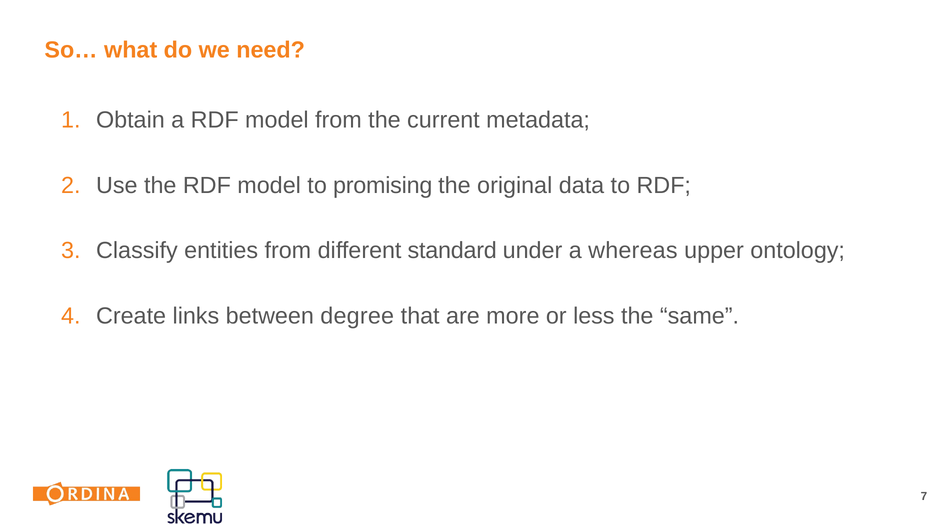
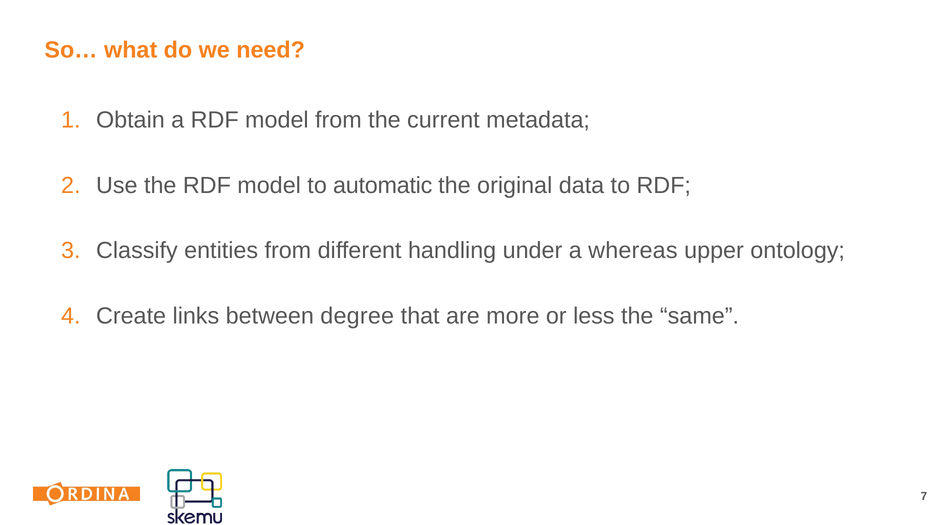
promising: promising -> automatic (383, 186)
standard: standard -> handling (452, 251)
